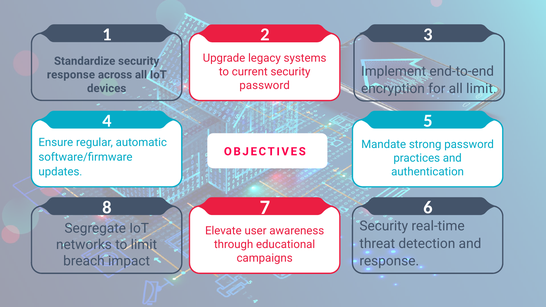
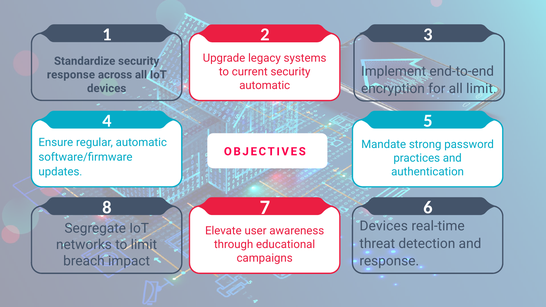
password: password -> automatic (265, 85)
Security: Security -> Devices (384, 226)
